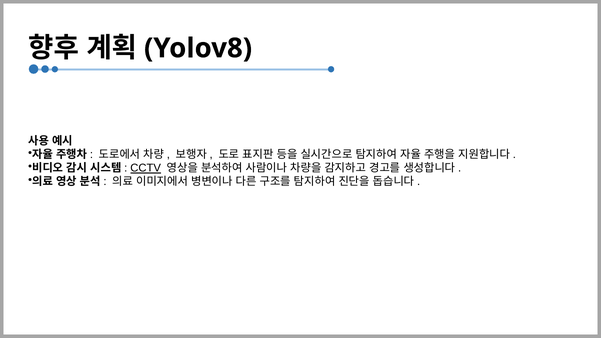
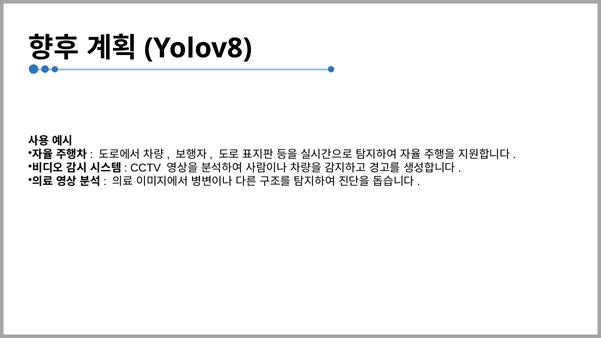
CCTV underline: present -> none (146, 168)
